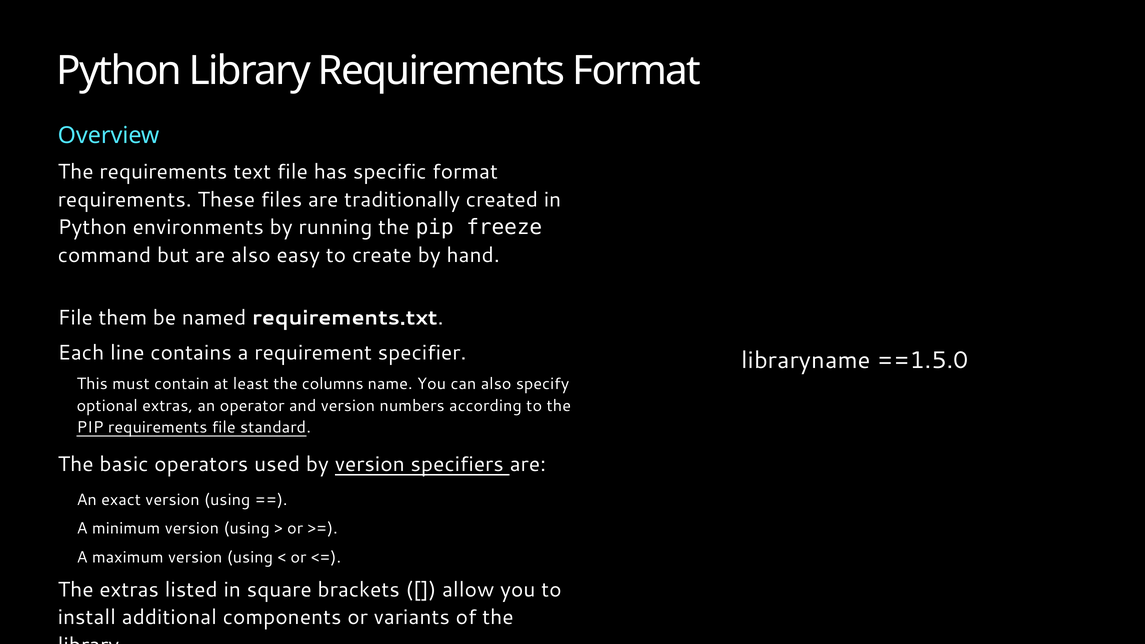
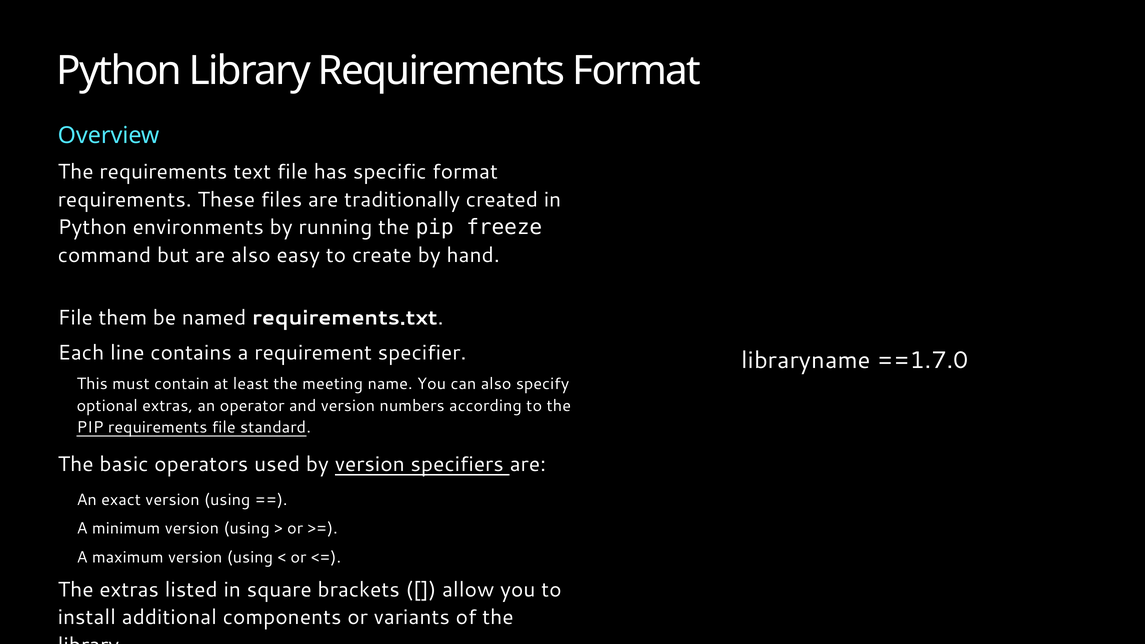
==1.5.0: ==1.5.0 -> ==1.7.0 (923, 360)
columns: columns -> meeting (333, 384)
